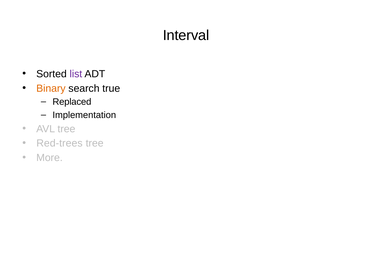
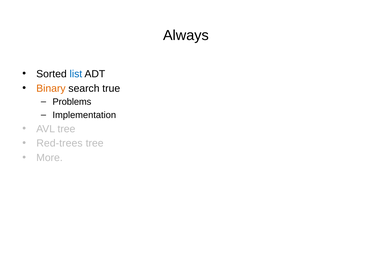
Interval: Interval -> Always (186, 35)
list colour: purple -> blue (76, 74)
Replaced: Replaced -> Problems (72, 102)
